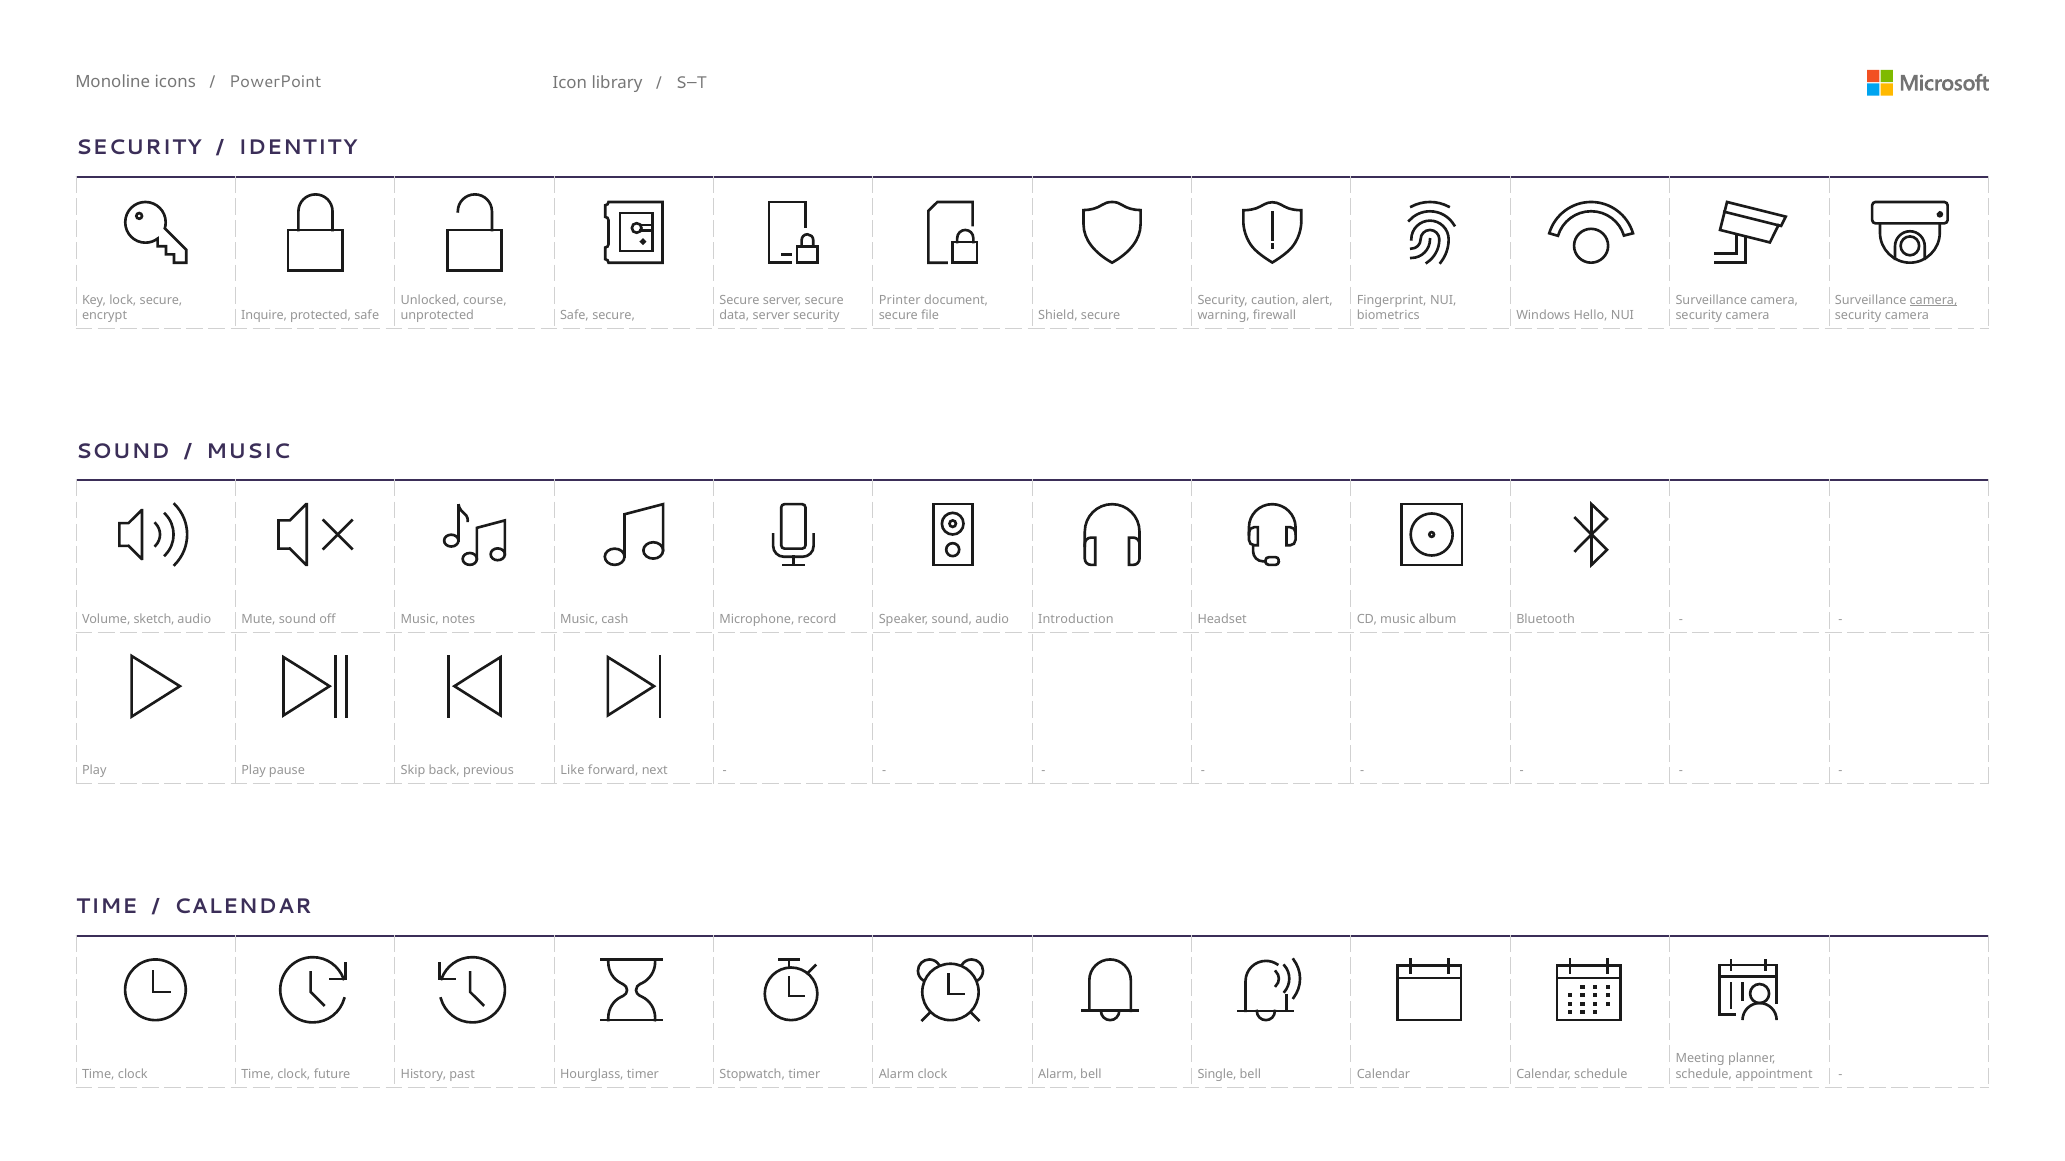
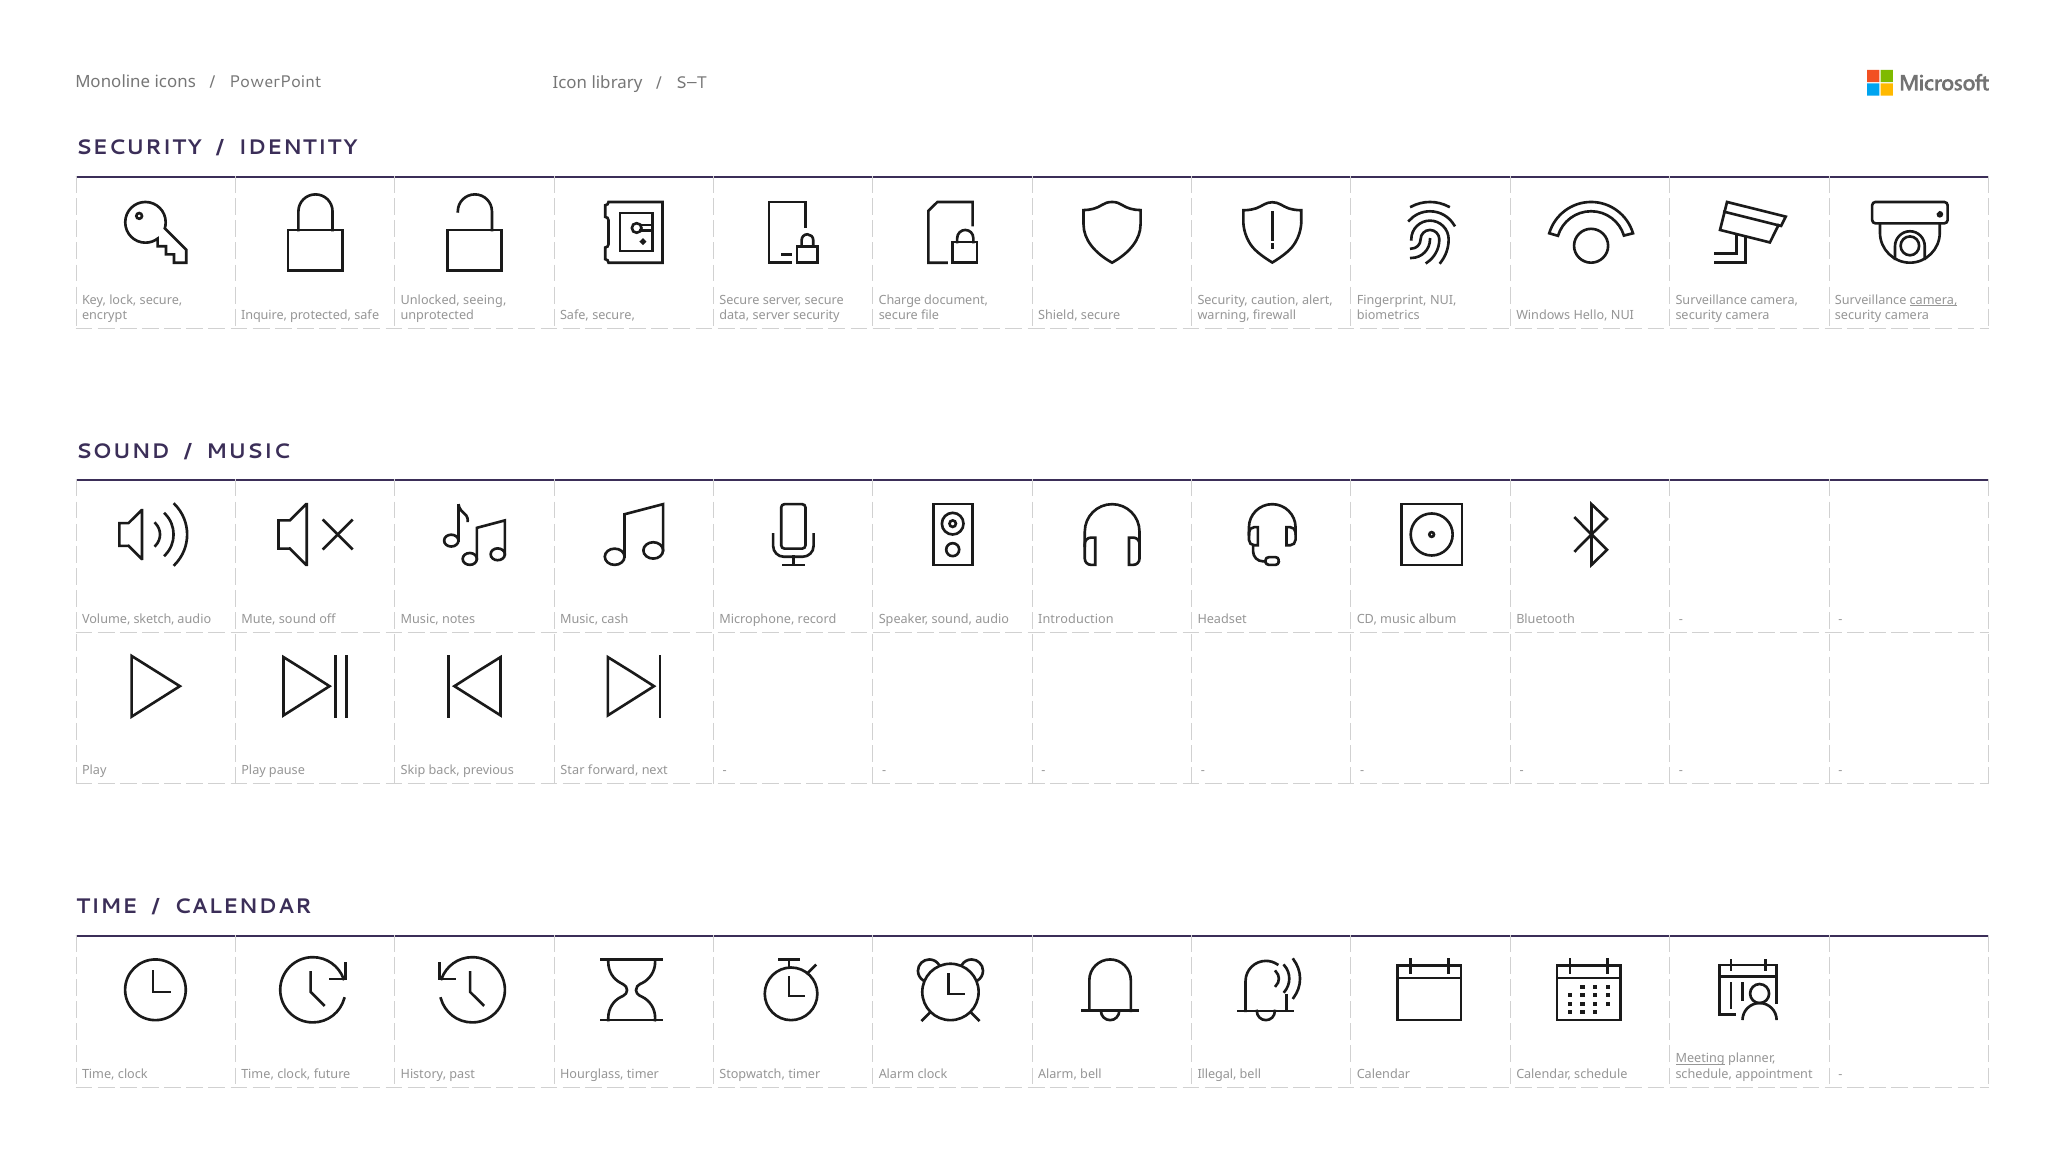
course: course -> seeing (485, 300)
Printer: Printer -> Charge (900, 300)
Like: Like -> Star (572, 771)
Meeting underline: none -> present (1700, 1059)
Single: Single -> Illegal (1217, 1074)
